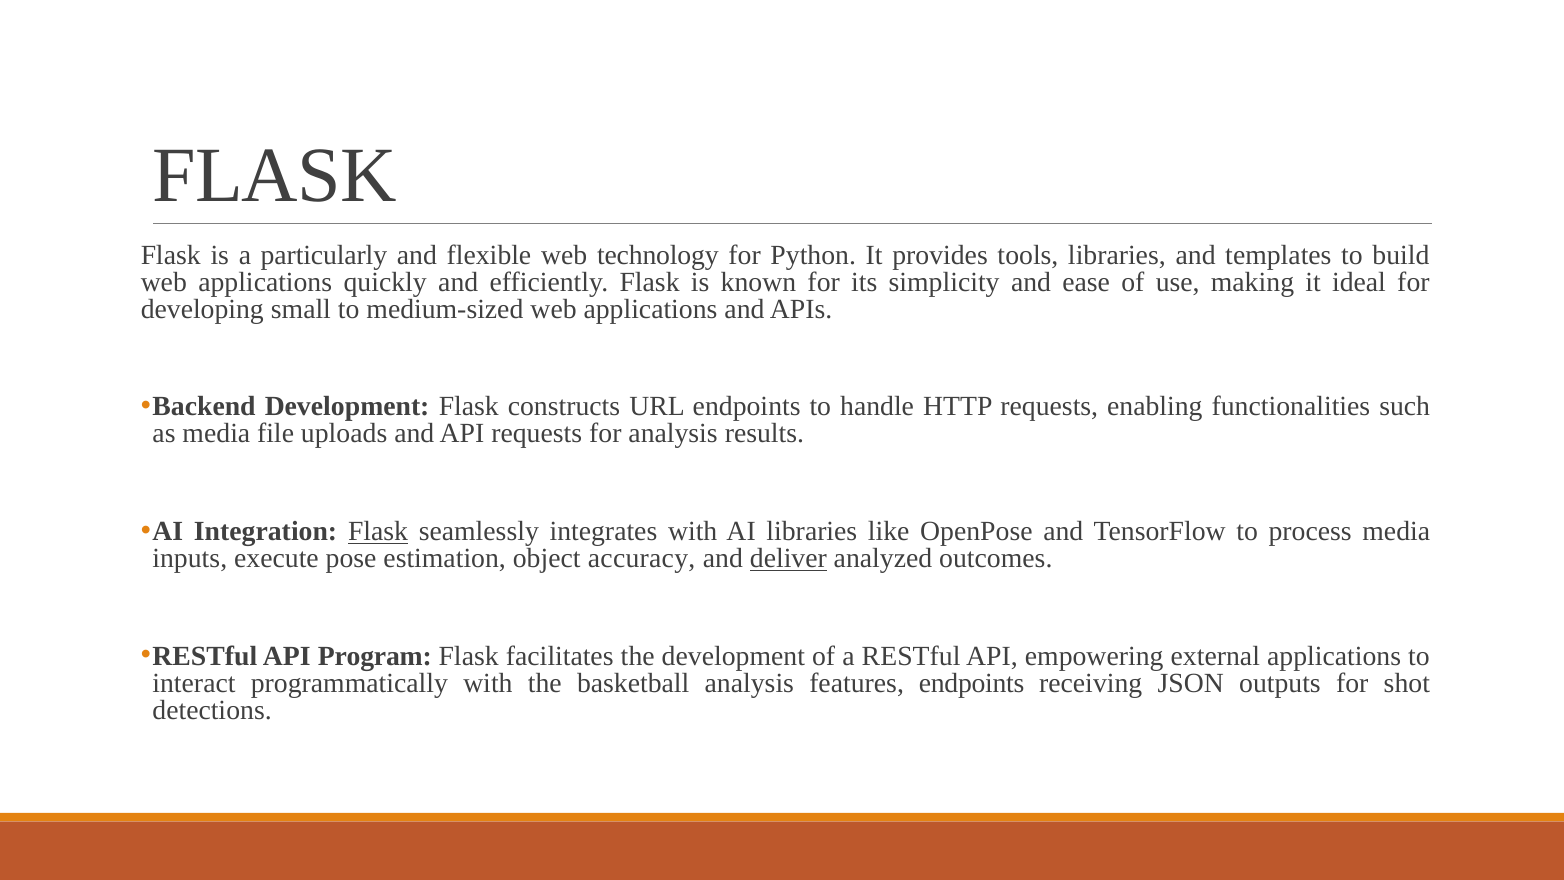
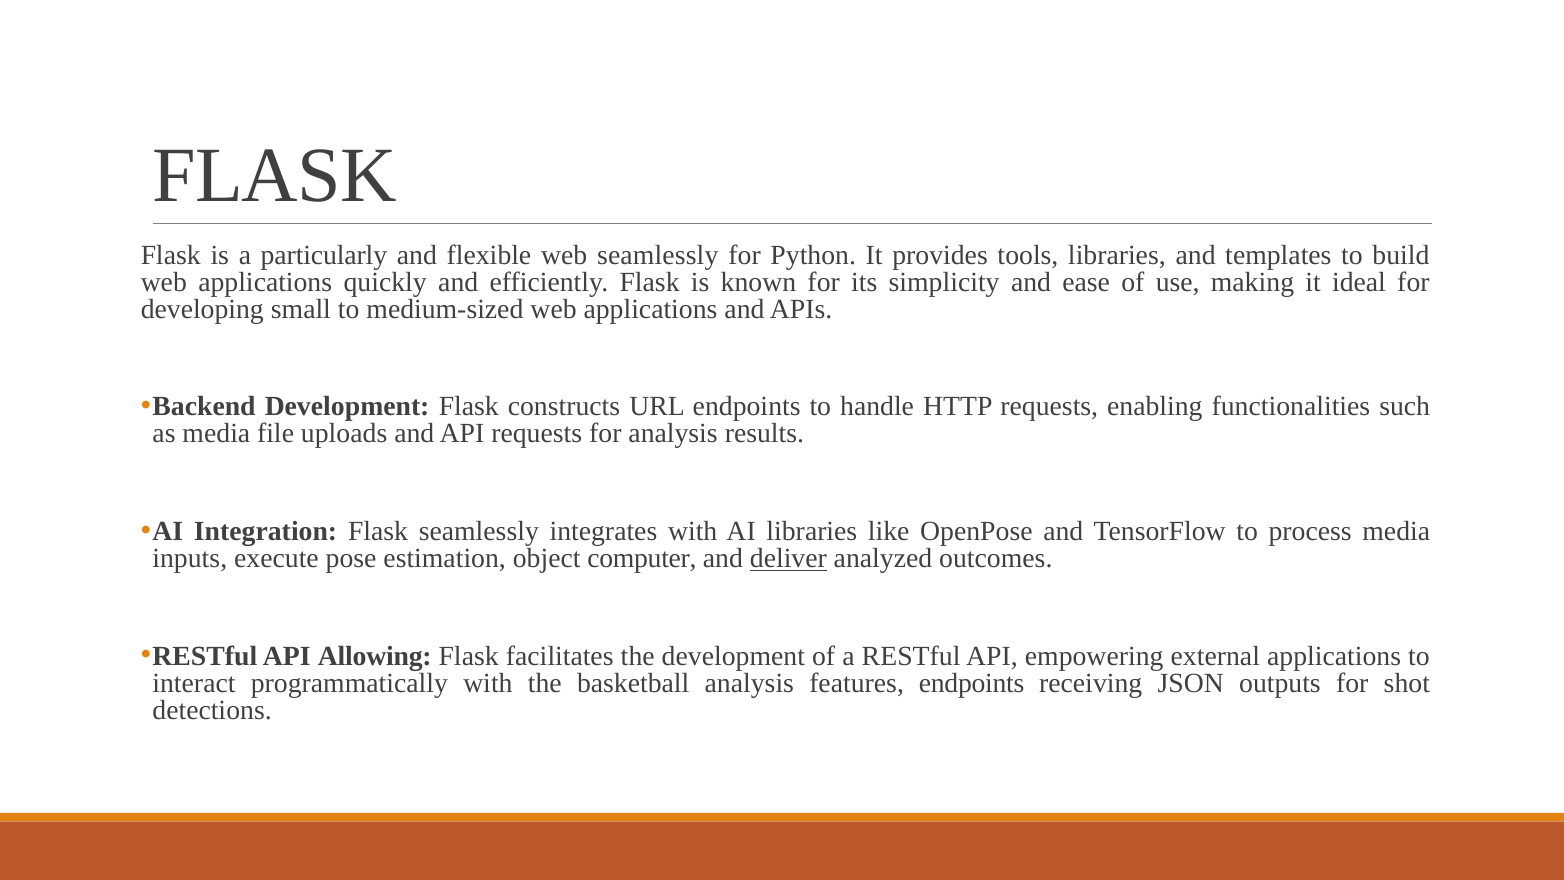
web technology: technology -> seamlessly (658, 255)
Flask underline: present -> none (378, 531)
accuracy: accuracy -> computer (642, 558)
Program: Program -> Allowing (375, 656)
